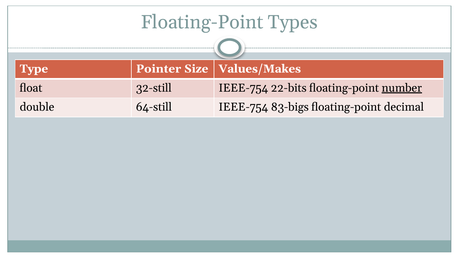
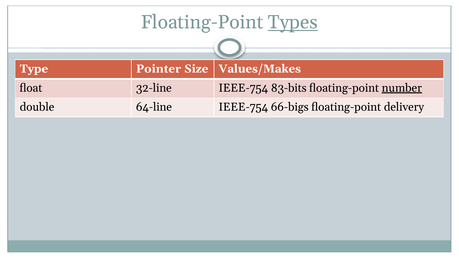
Types underline: none -> present (293, 22)
32-still: 32-still -> 32-line (154, 88)
22-bits: 22-bits -> 83-bits (289, 88)
64-still: 64-still -> 64-line (154, 107)
83-bigs: 83-bigs -> 66-bigs (290, 107)
decimal: decimal -> delivery (404, 107)
